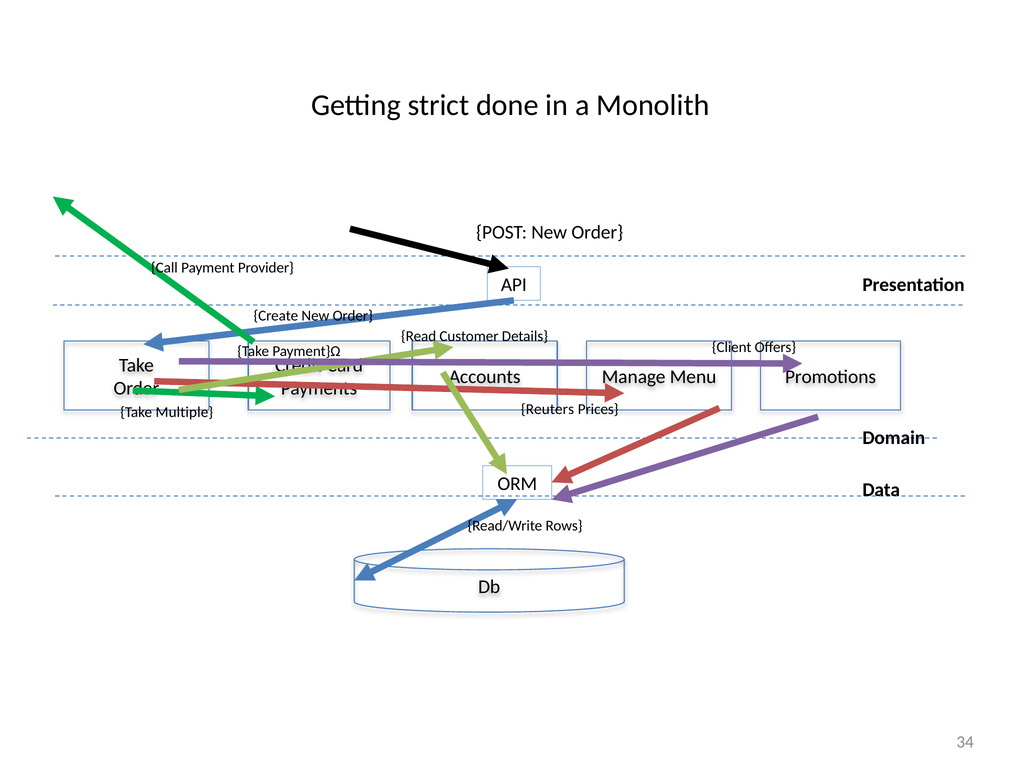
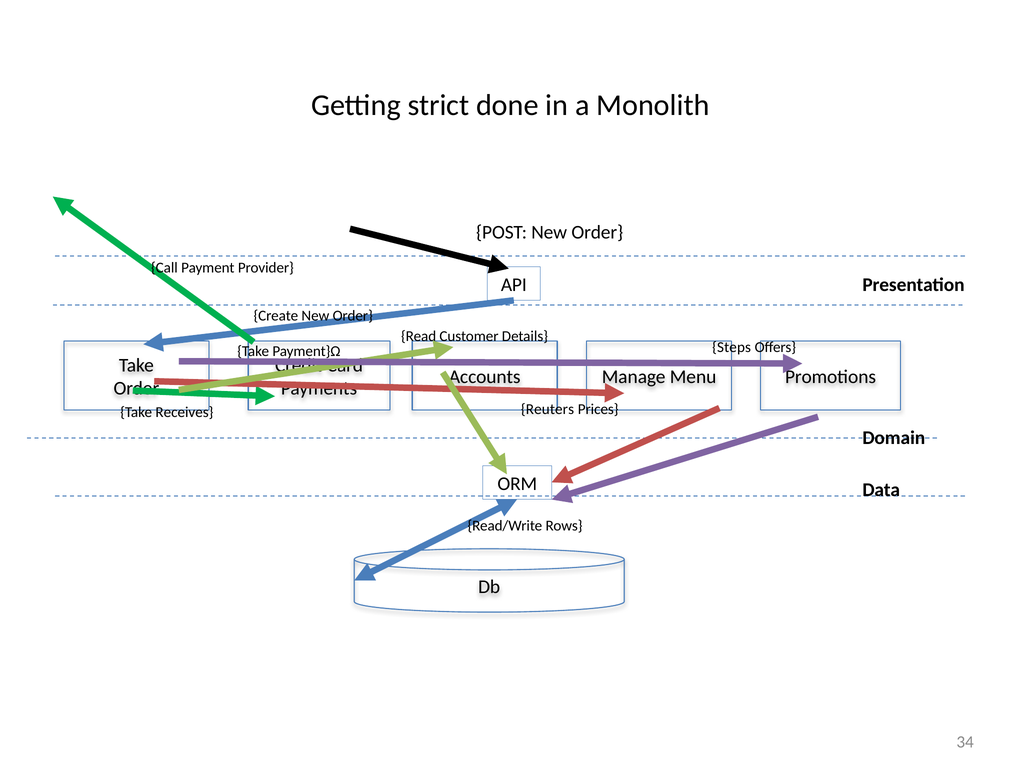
Client: Client -> Steps (732, 347)
Multiple: Multiple -> Receives (184, 412)
